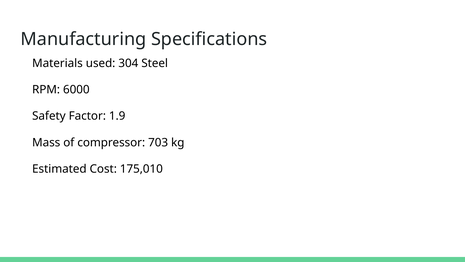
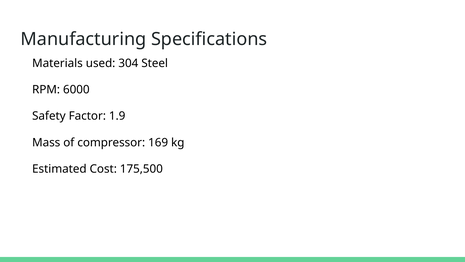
703: 703 -> 169 (158, 142)
175,010: 175,010 -> 175,500 (141, 169)
